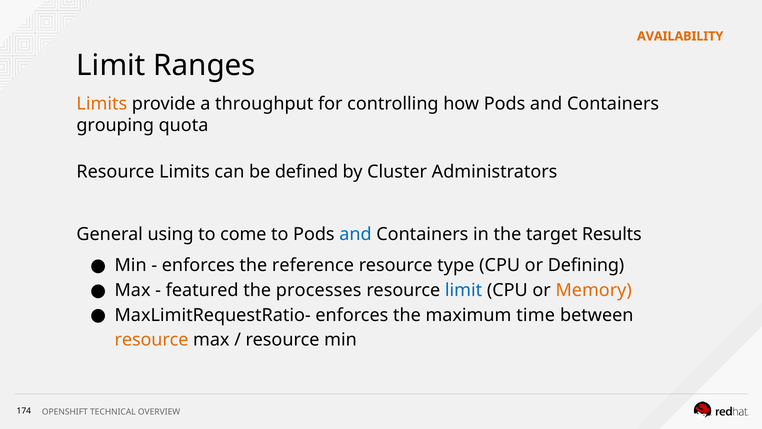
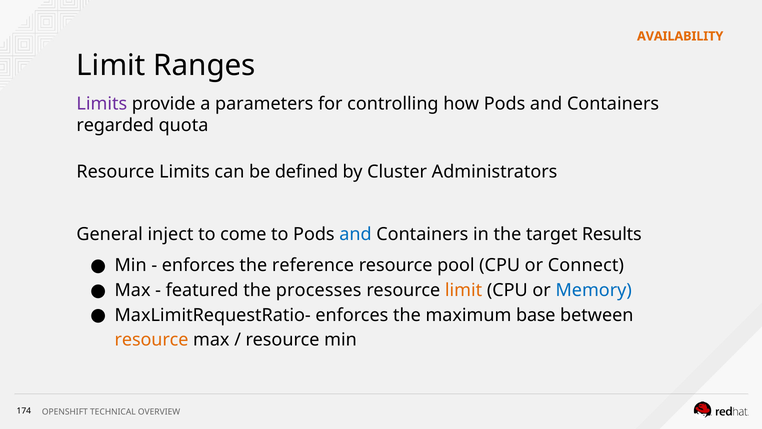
Limits colour: orange -> purple (102, 104)
throughput: throughput -> parameters (264, 104)
grouping: grouping -> regarded (115, 125)
using: using -> inject (170, 234)
type: type -> pool (456, 265)
Defining: Defining -> Connect (586, 265)
limit colour: blue -> orange (464, 290)
Memory colour: orange -> blue (594, 290)
time: time -> base (536, 315)
